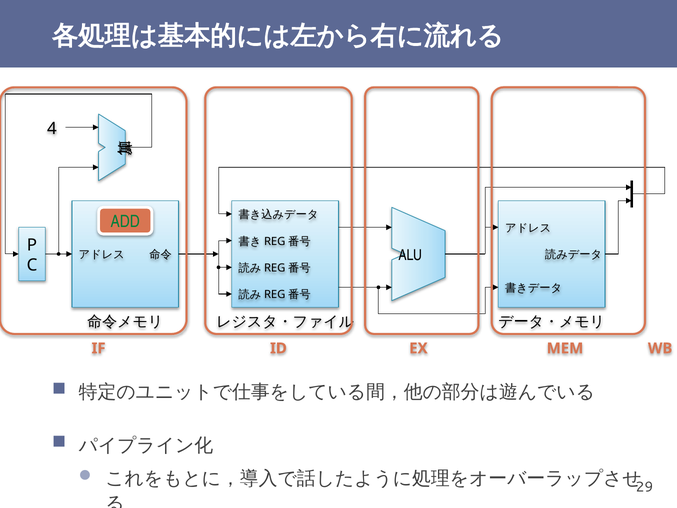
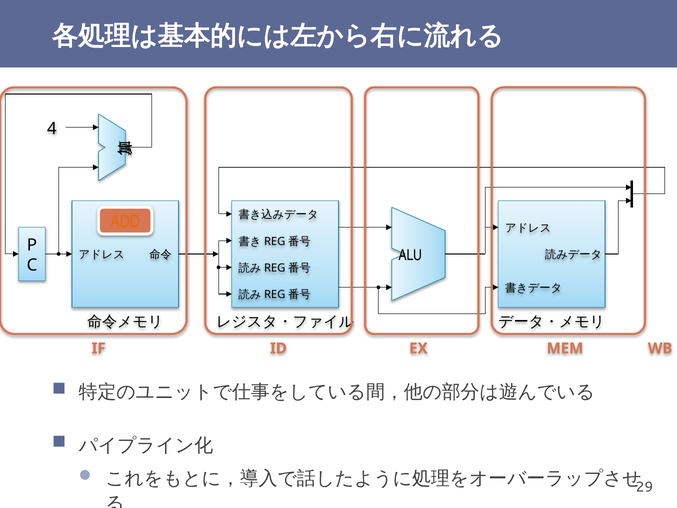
ADD colour: green -> orange (125, 222)
